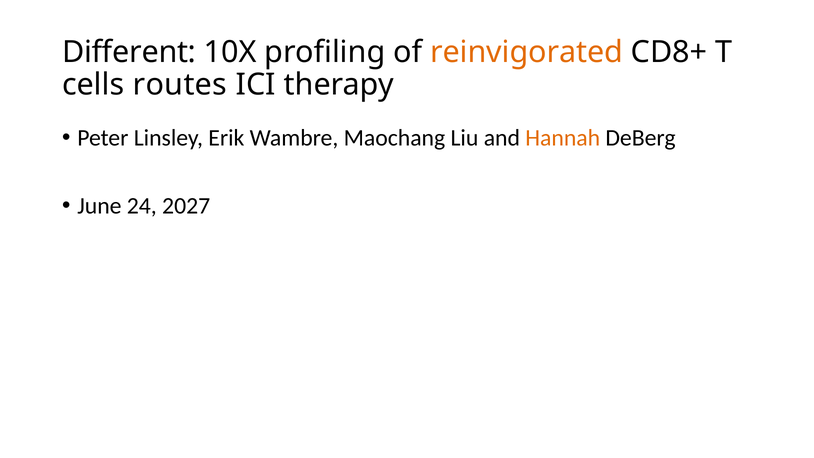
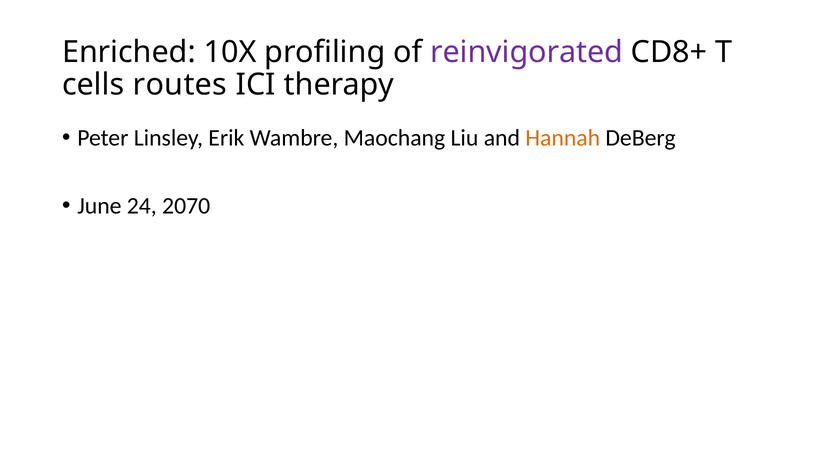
Different: Different -> Enriched (129, 52)
reinvigorated colour: orange -> purple (527, 52)
2027: 2027 -> 2070 (186, 206)
